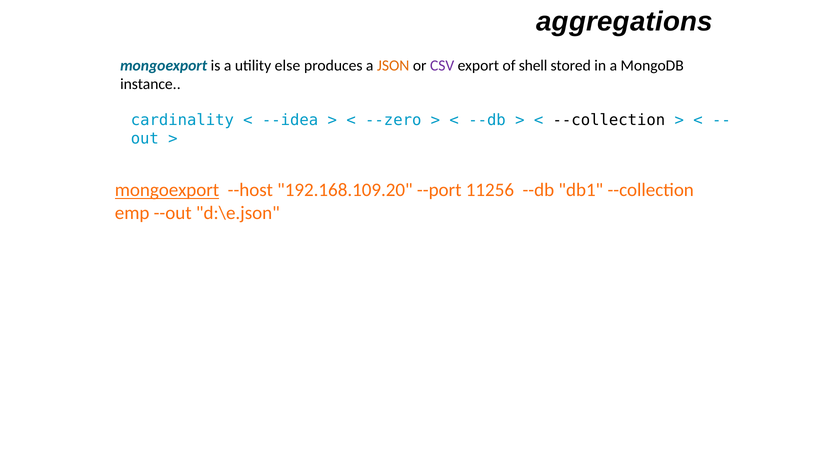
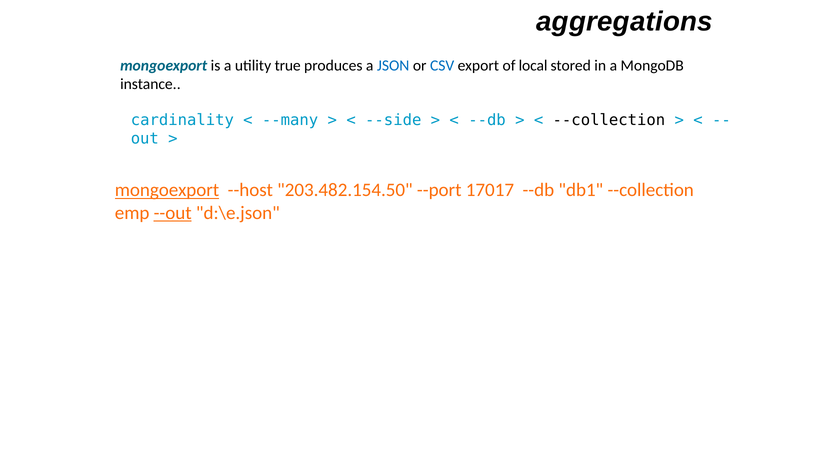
else: else -> true (288, 65)
JSON colour: orange -> blue (393, 65)
CSV colour: purple -> blue (442, 65)
shell: shell -> local (533, 65)
--idea: --idea -> --many (290, 120)
--zero: --zero -> --side (393, 120)
192.168.109.20: 192.168.109.20 -> 203.482.154.50 (345, 190)
11256: 11256 -> 17017 (490, 190)
--out underline: none -> present (173, 213)
